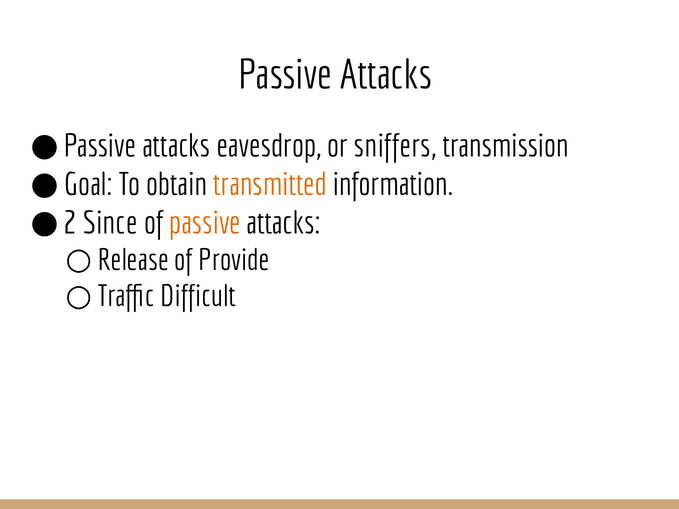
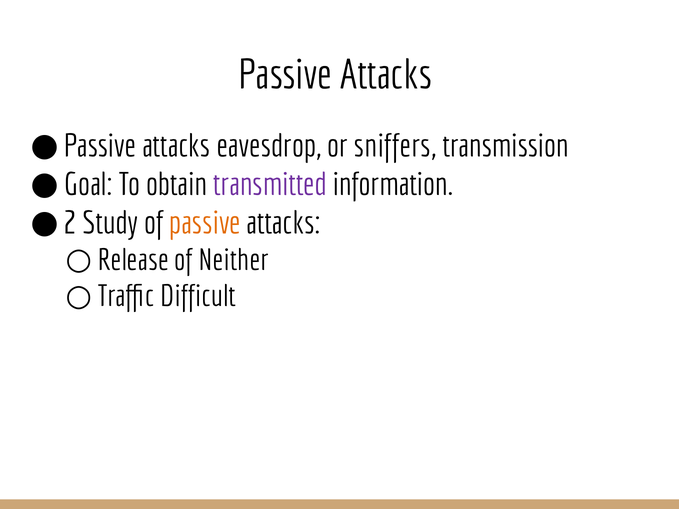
transmitted colour: orange -> purple (270, 185)
Since: Since -> Study (110, 223)
Provide: Provide -> Neither (234, 260)
